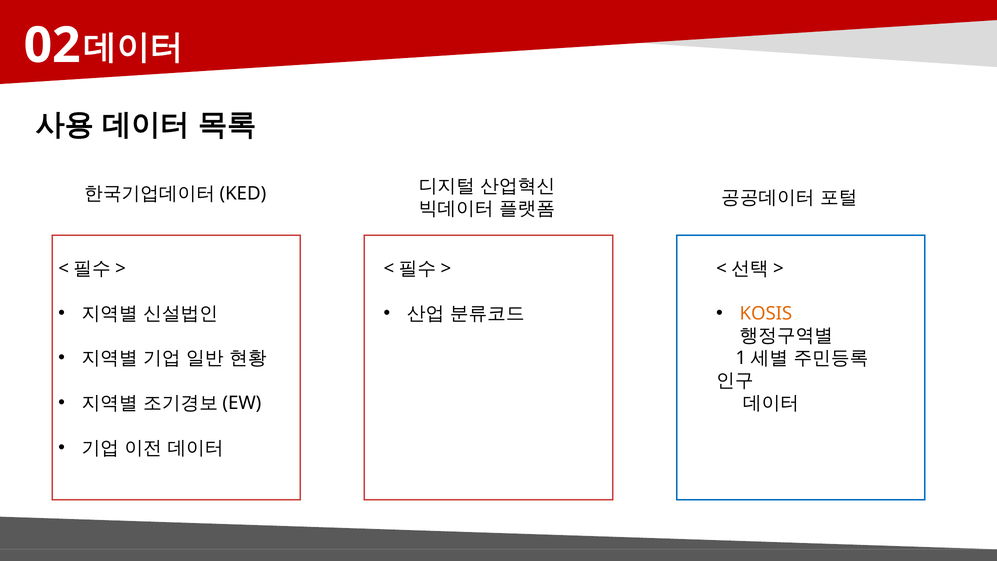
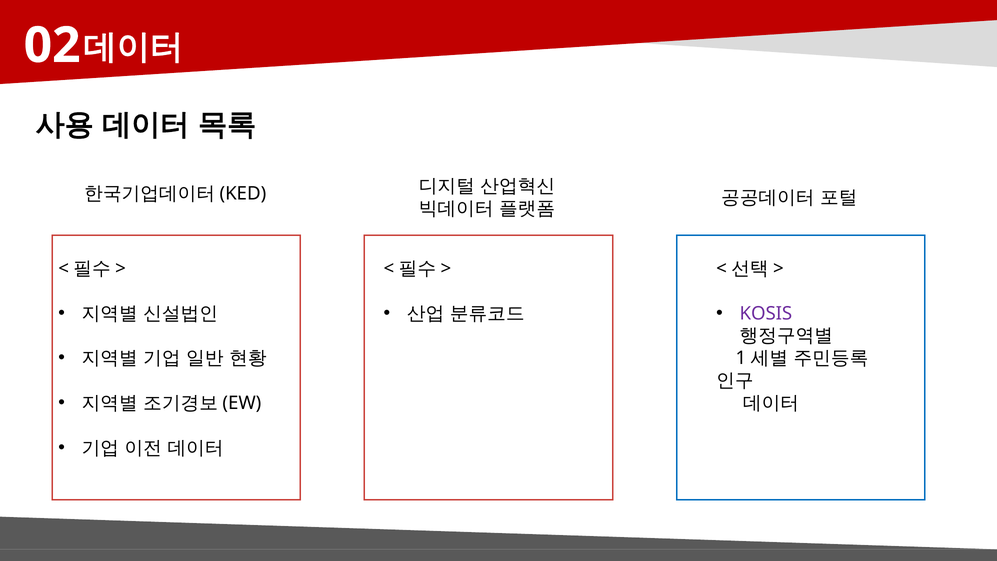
KOSIS colour: orange -> purple (766, 313)
